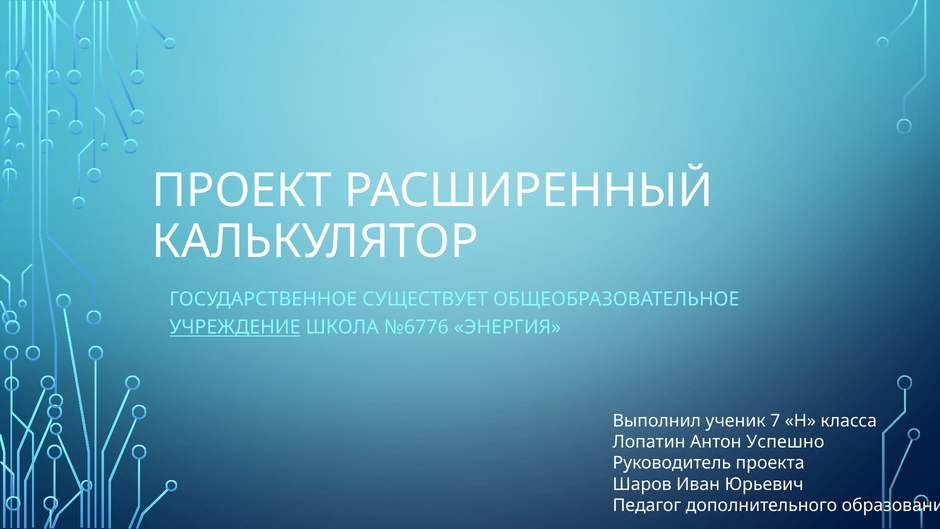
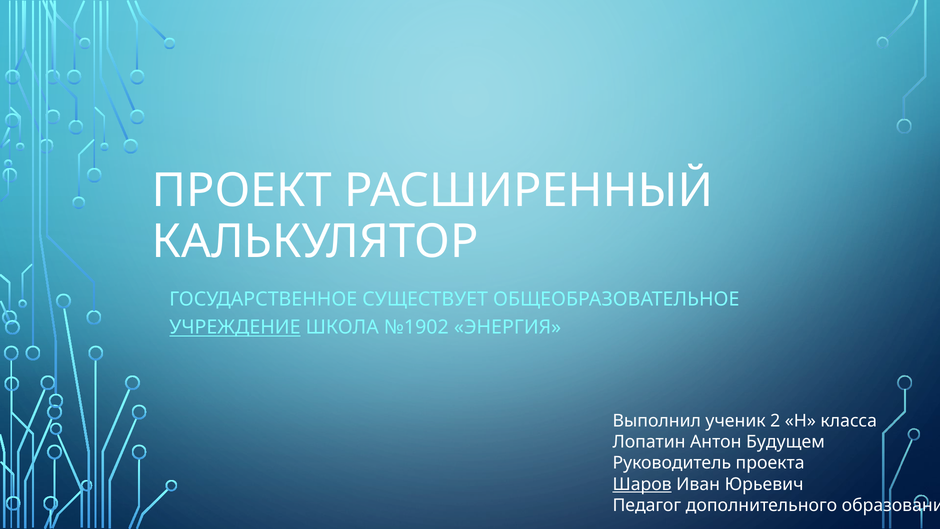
№6776: №6776 -> №1902 (416, 327)
7: 7 -> 2 (775, 421)
Успешно: Успешно -> Будущем (785, 442)
Шаров underline: none -> present (642, 484)
